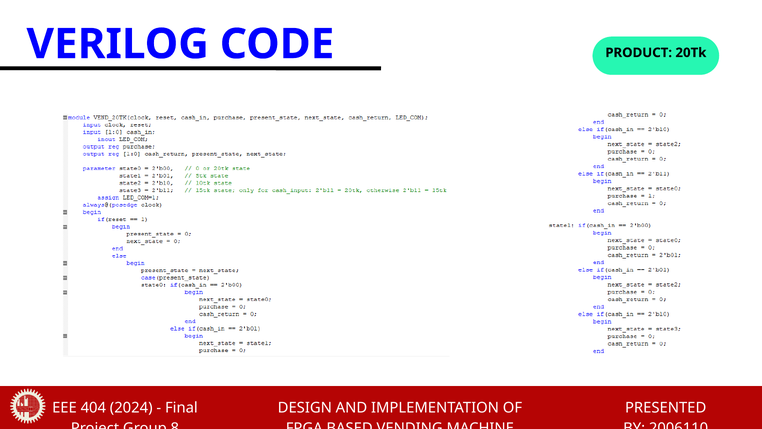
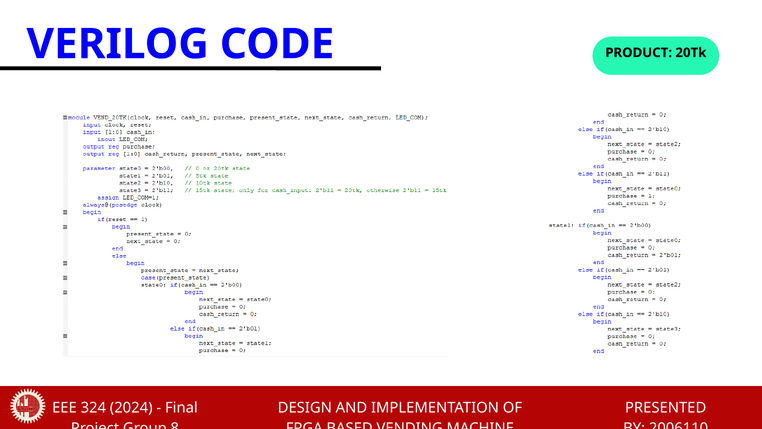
404: 404 -> 324 (93, 407)
